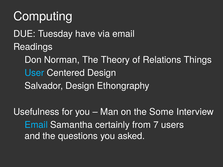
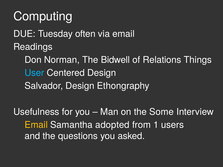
have: have -> often (85, 34)
Theory: Theory -> Bidwell (115, 60)
Email colour: light blue -> yellow (36, 125)
certainly: certainly -> adopted (112, 125)
7: 7 -> 1 (156, 125)
